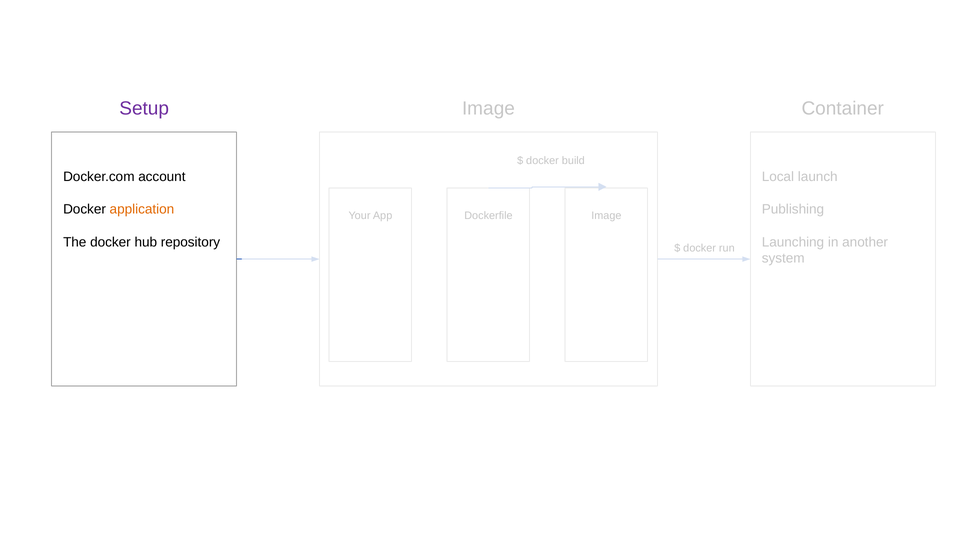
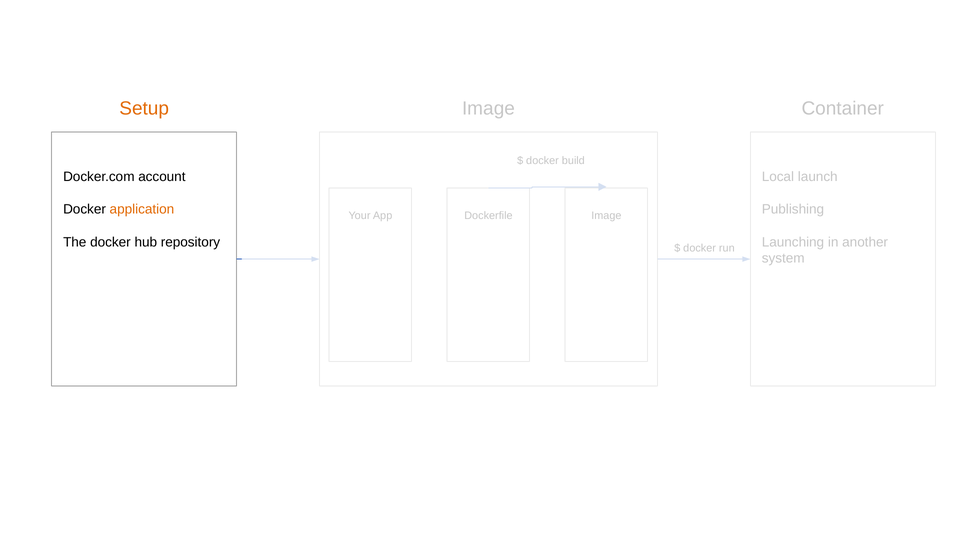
Setup colour: purple -> orange (144, 108)
